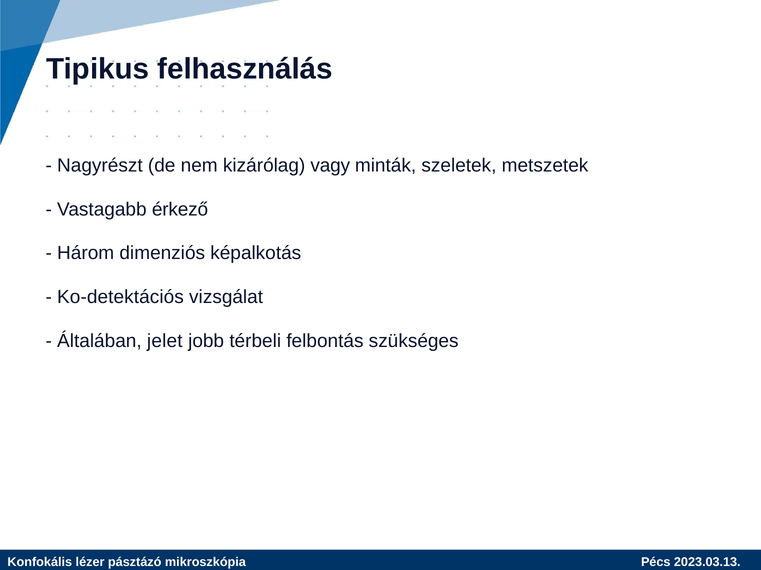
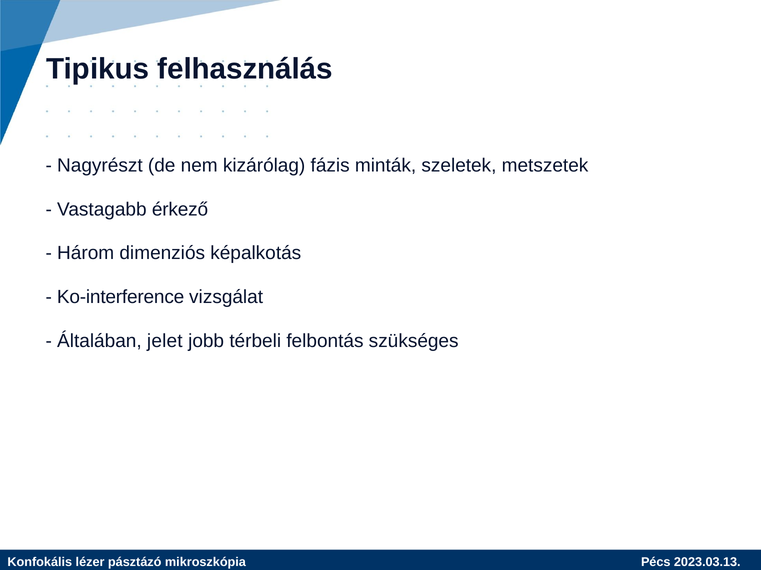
vagy: vagy -> fázis (330, 166)
Ko-detektációs: Ko-detektációs -> Ko-interference (121, 297)
